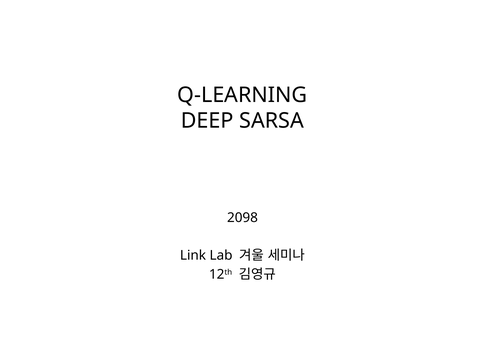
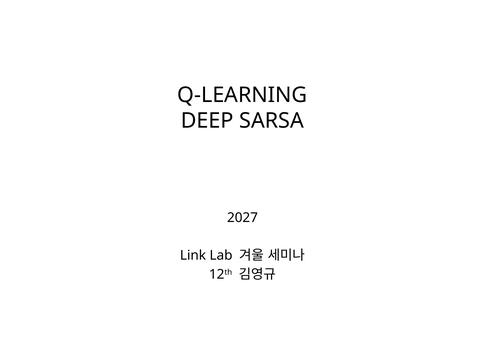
2098: 2098 -> 2027 (242, 218)
